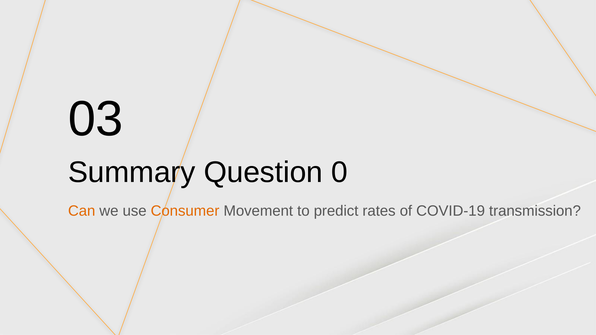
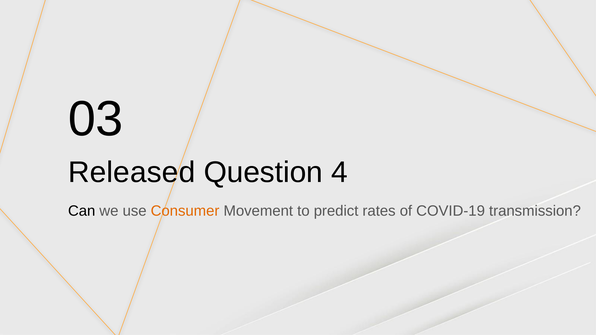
Summary: Summary -> Released (132, 172)
0: 0 -> 4 (339, 172)
Can colour: orange -> black (82, 211)
